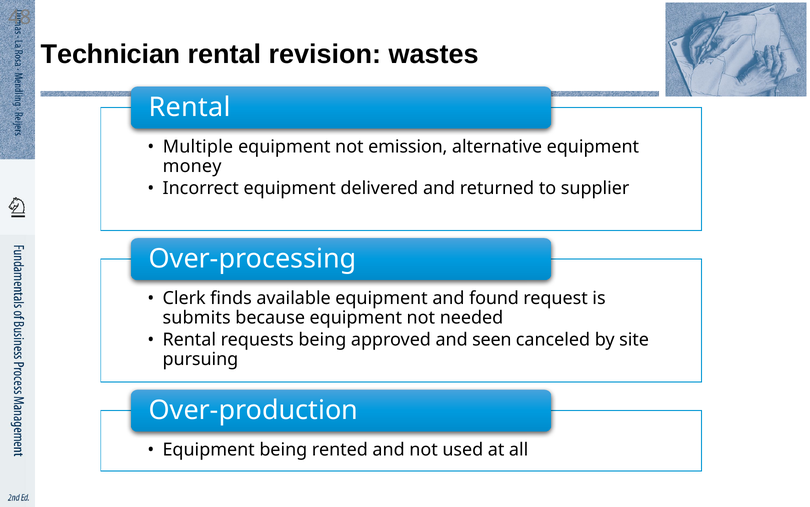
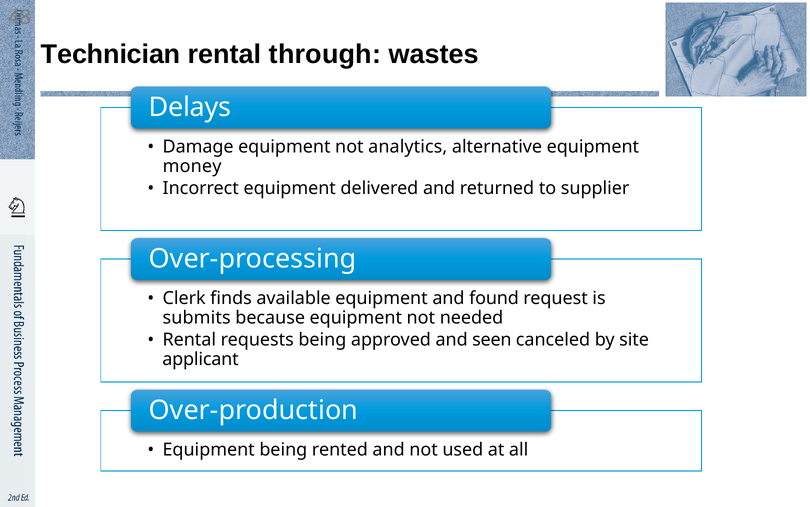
revision: revision -> through (325, 54)
Rental: Rental -> Delays (190, 107)
Multiple: Multiple -> Damage (198, 146)
emission: emission -> analytics (408, 146)
pursuing: pursuing -> applicant (200, 359)
